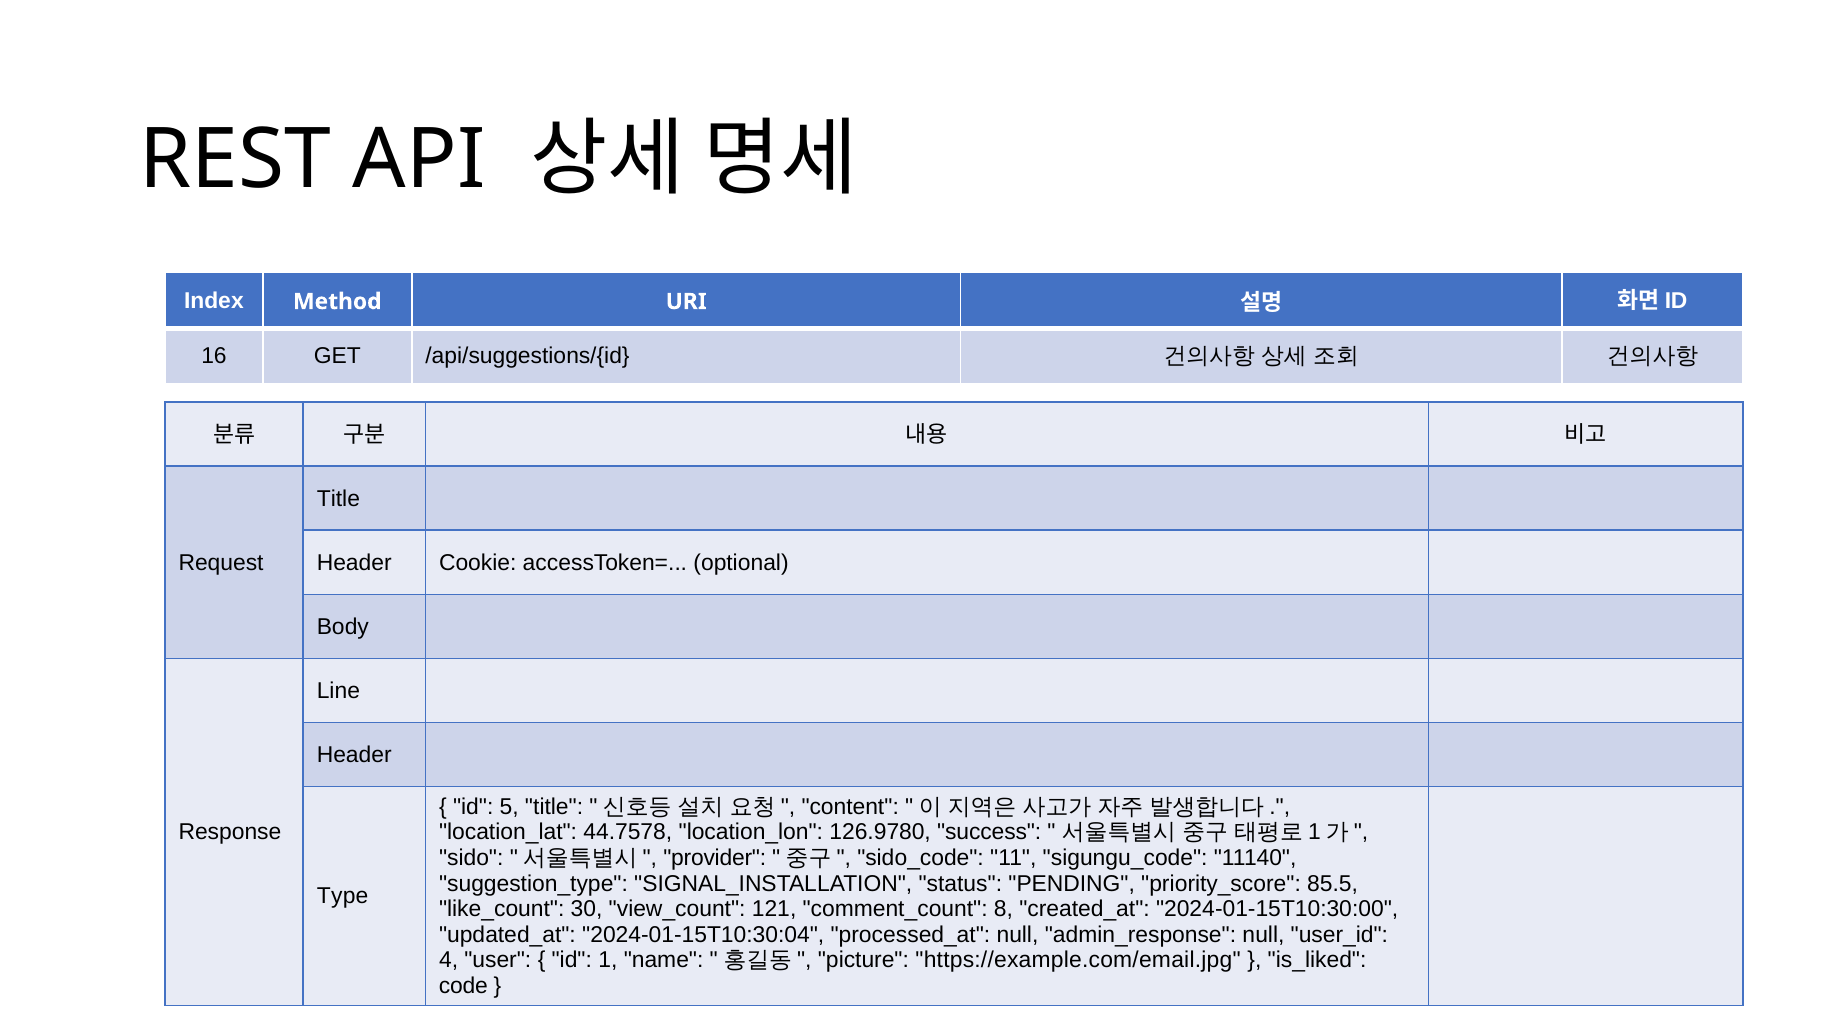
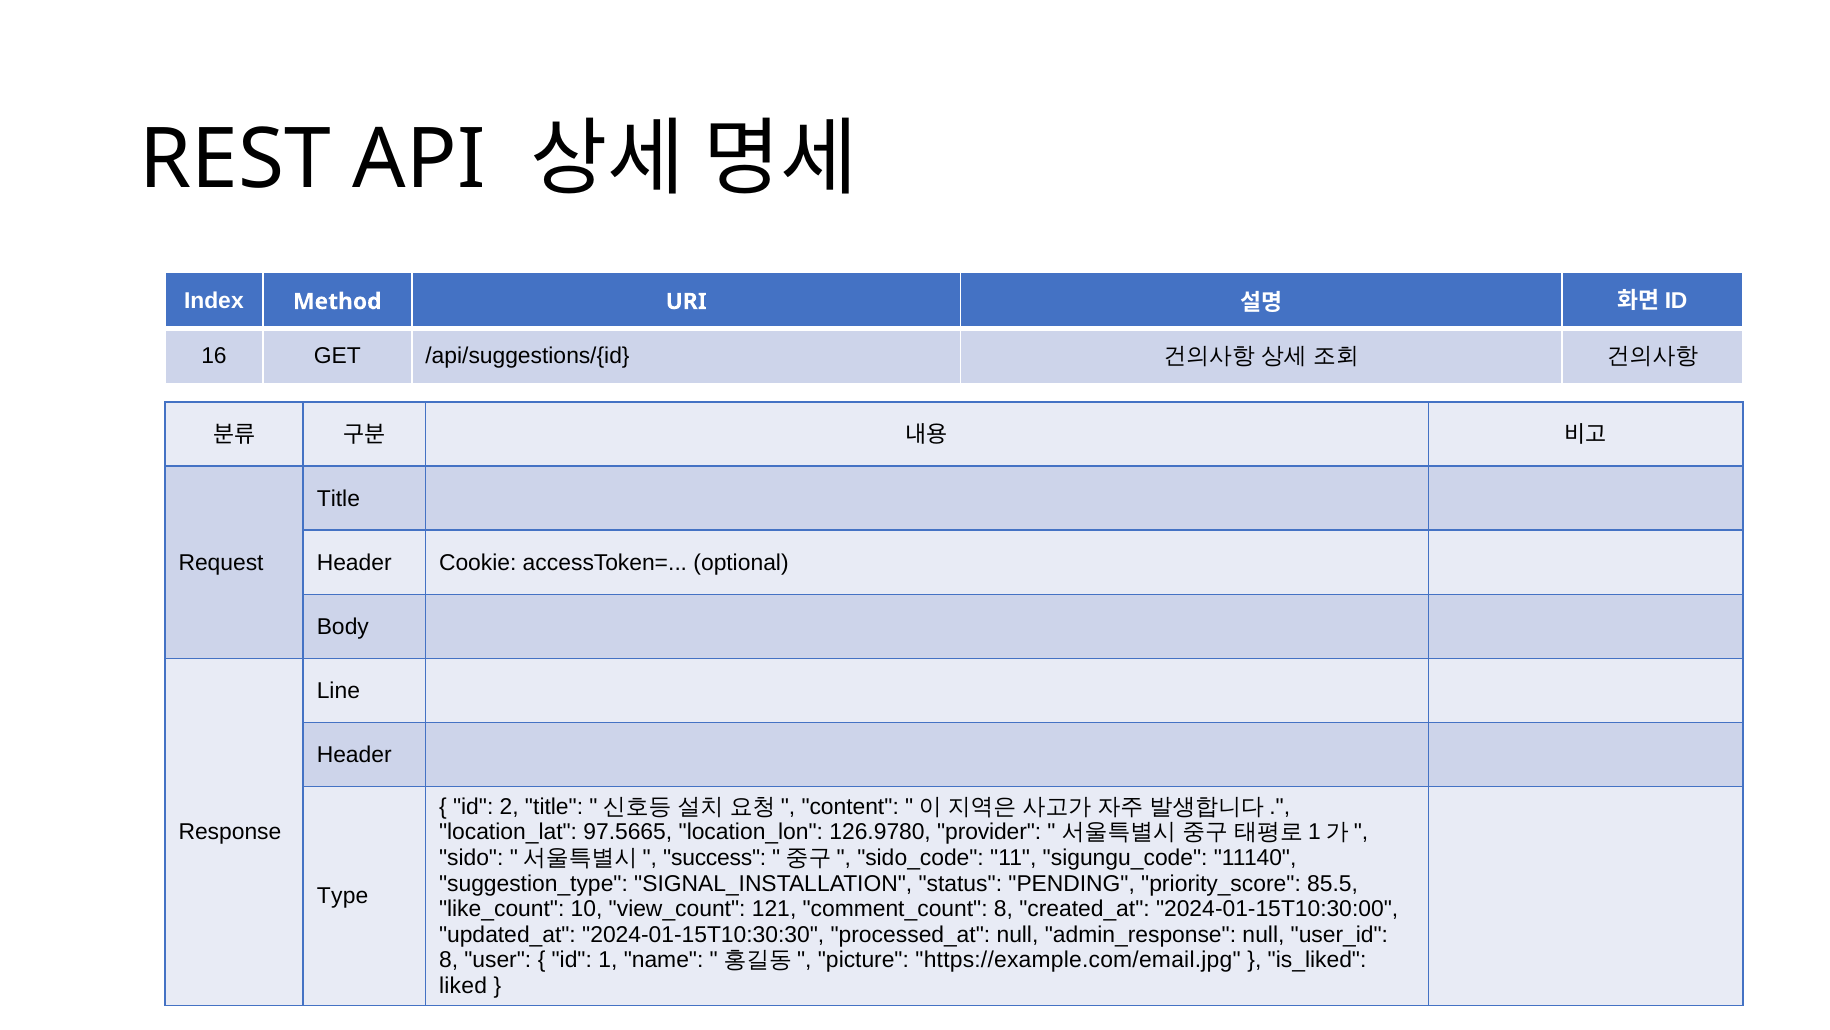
5: 5 -> 2 (509, 806)
44.7578: 44.7578 -> 97.5665 (628, 832)
success: success -> provider (989, 832)
provider: provider -> success (715, 857)
30: 30 -> 10 (587, 909)
2024-01-15T10:30:04: 2024-01-15T10:30:04 -> 2024-01-15T10:30:30 (703, 934)
4: 4 -> 8 (449, 960)
code: code -> liked (463, 985)
